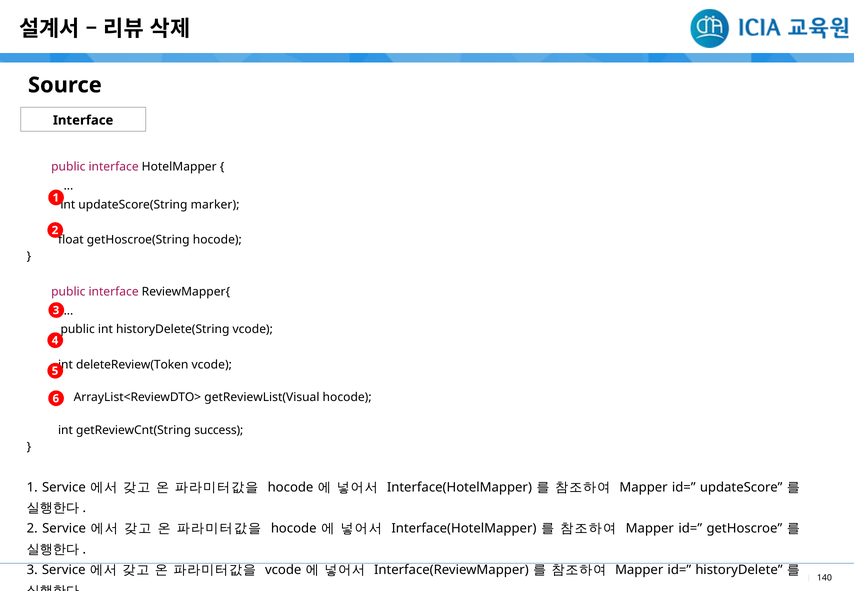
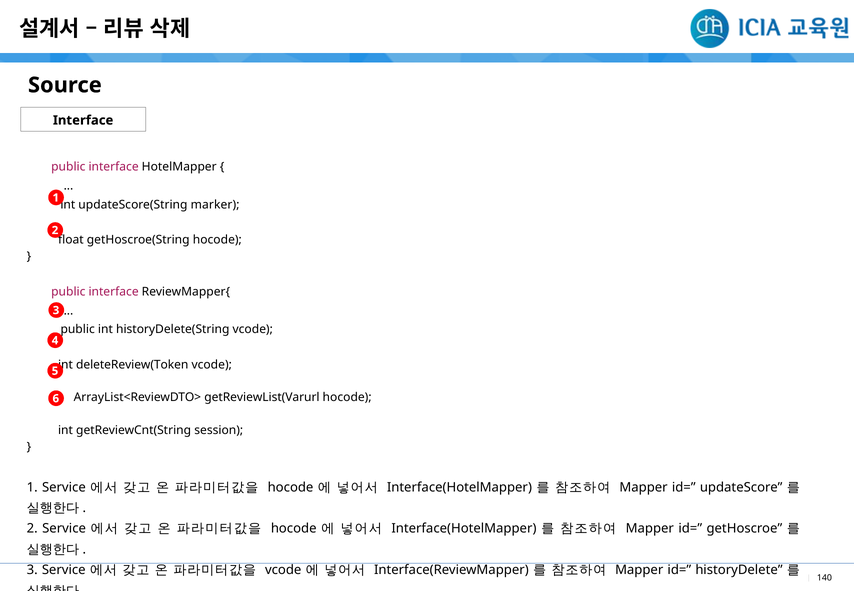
getReviewList(Visual: getReviewList(Visual -> getReviewList(Varurl (262, 398)
success: success -> session (219, 430)
